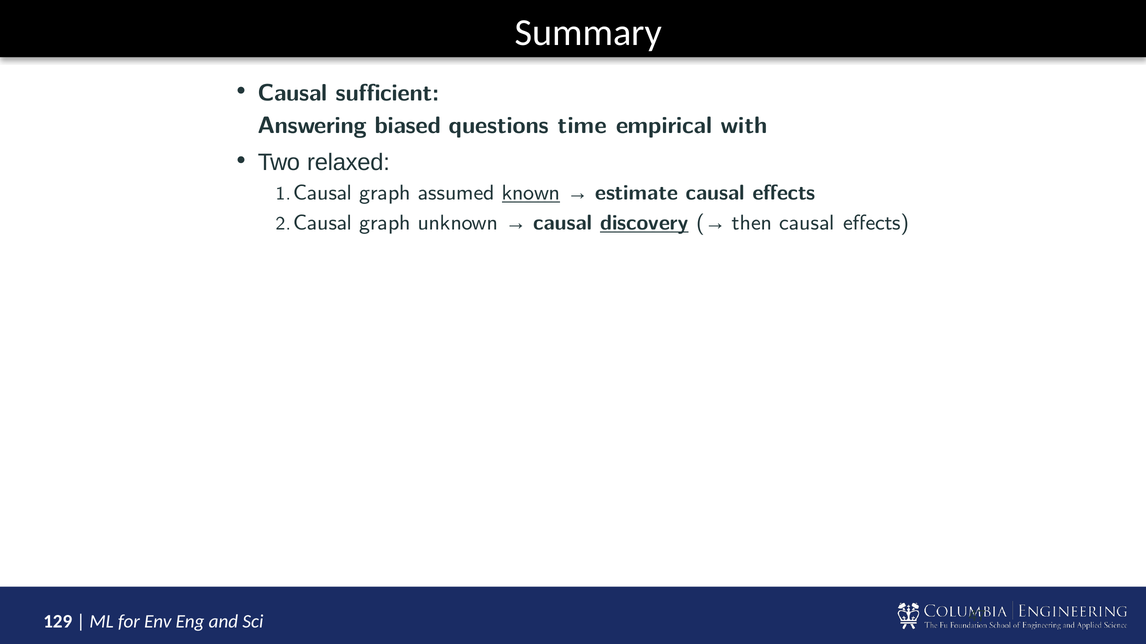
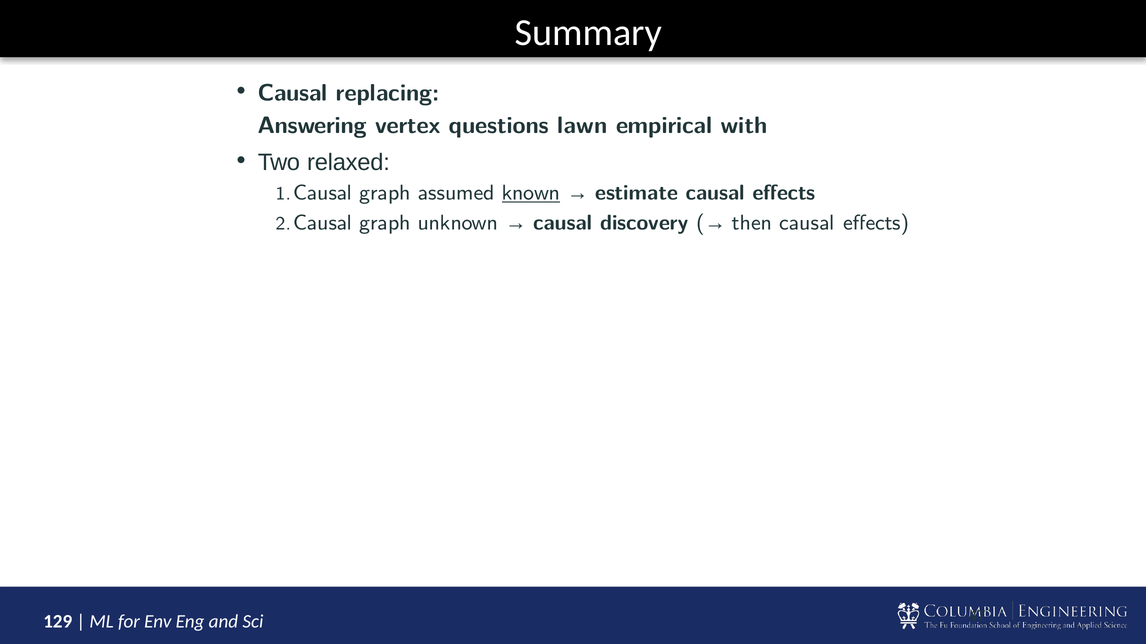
sufficient: sufficient -> replacing (388, 93)
biased: biased -> vertex (408, 126)
time: time -> lawn (582, 126)
discovery underline: present -> none (644, 223)
